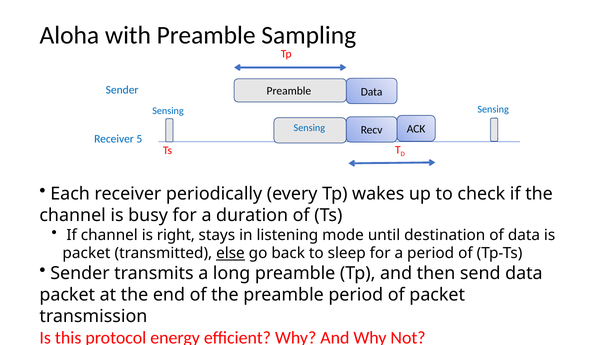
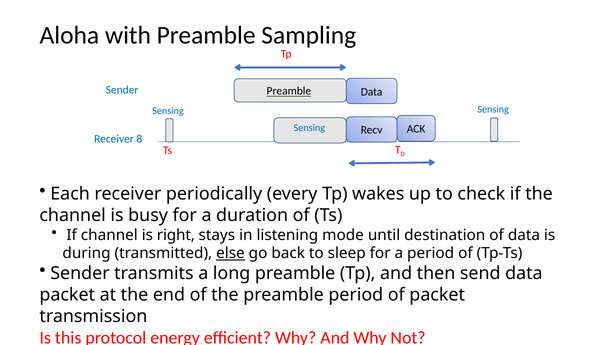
Preamble underline: none -> present (289, 91)
5: 5 -> 8 (139, 139)
packet: packet -> during (87, 253)
